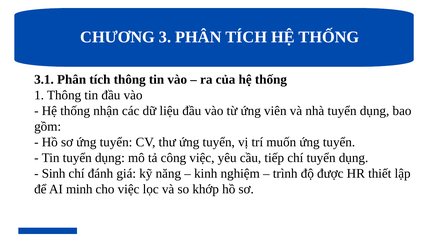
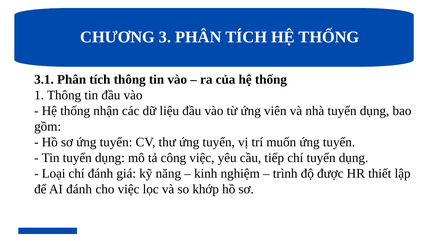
Sinh: Sinh -> Loại (54, 173)
AI minh: minh -> đánh (79, 189)
